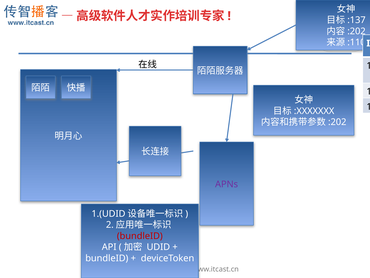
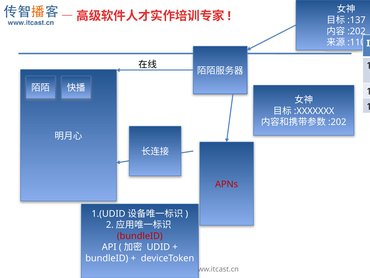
APNs colour: purple -> red (227, 184)
